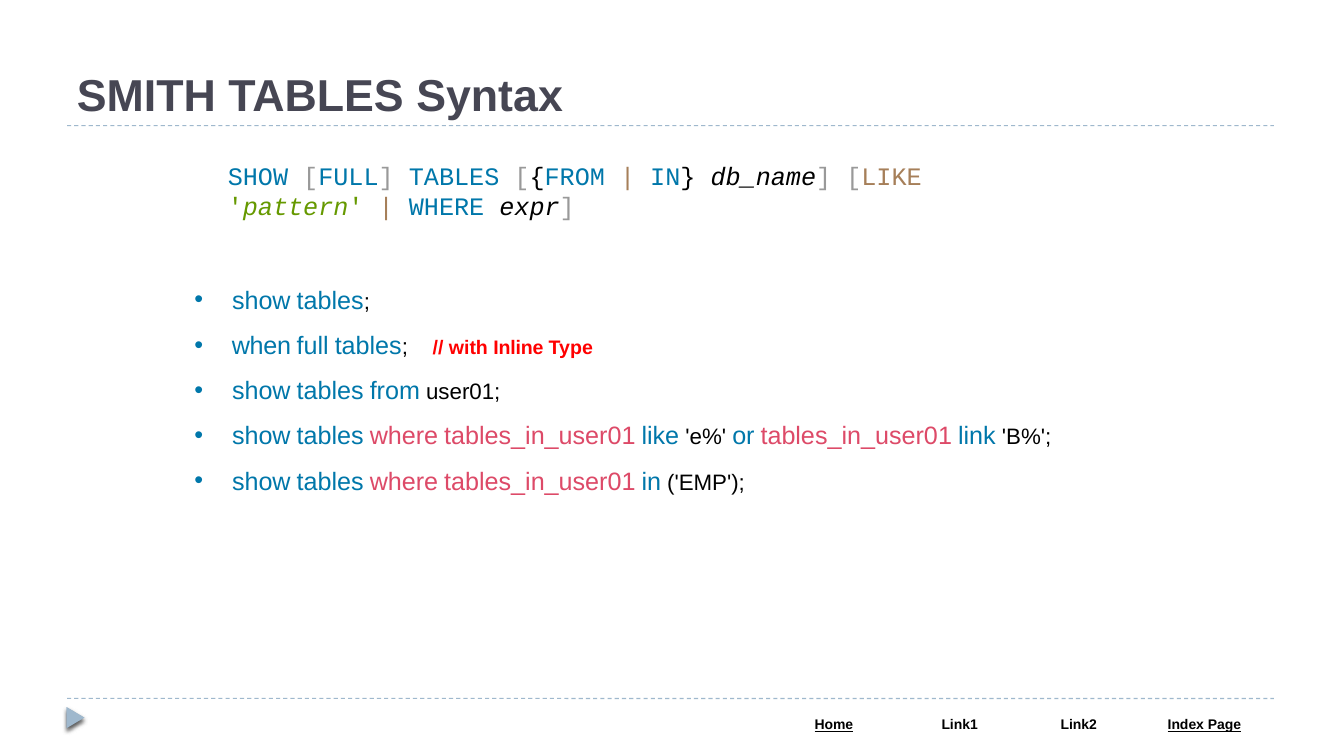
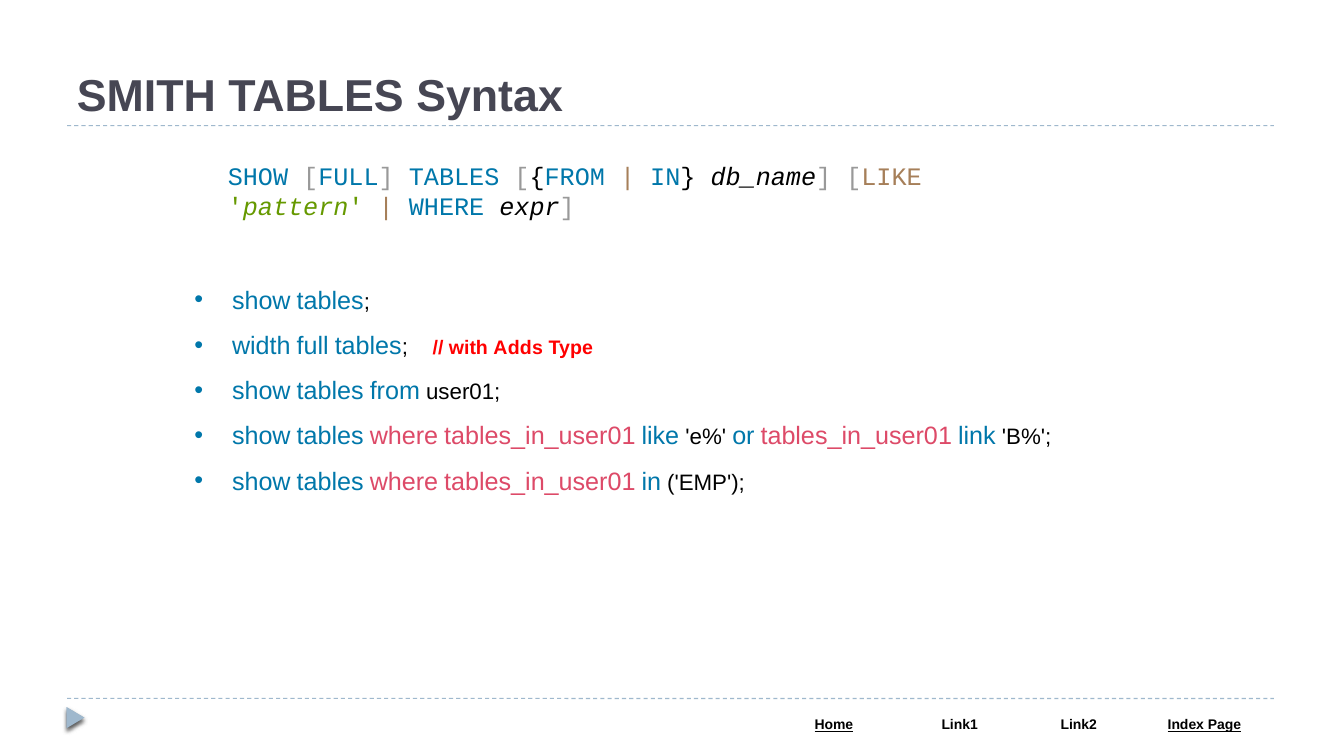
when: when -> width (261, 346)
Inline: Inline -> Adds (518, 348)
